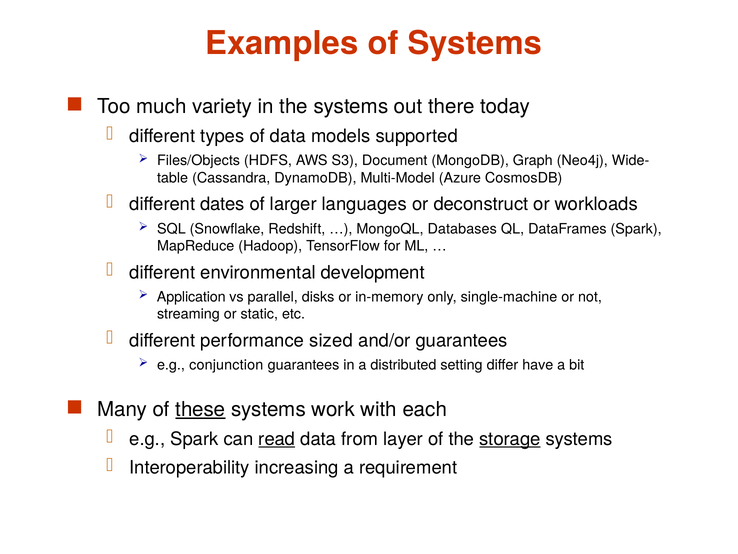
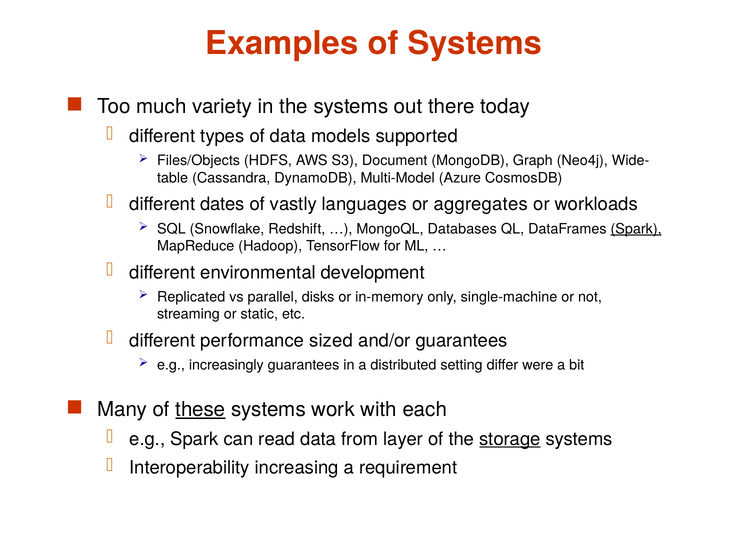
larger: larger -> vastly (293, 204)
deconstruct: deconstruct -> aggregates (481, 204)
Spark underline: none -> present (636, 229)
Application: Application -> Replicated (191, 297)
conjunction: conjunction -> increasingly (226, 365)
have: have -> were (538, 365)
read underline: present -> none (277, 439)
